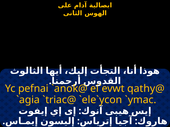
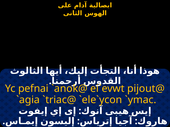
qathy@: qathy@ -> pijout@ (146, 89)
